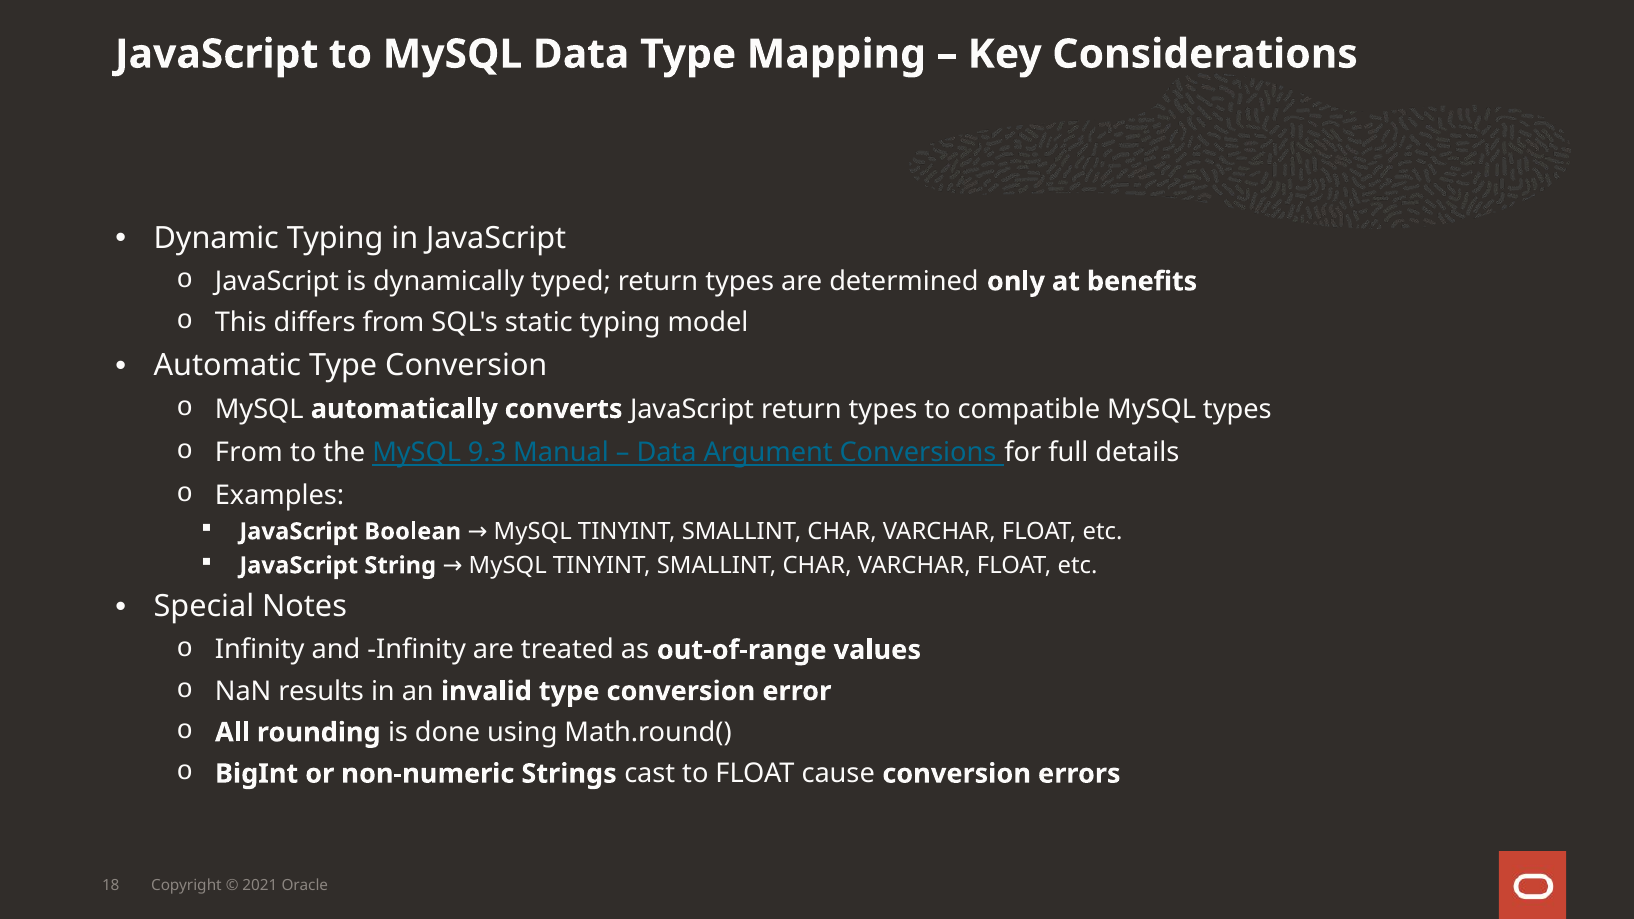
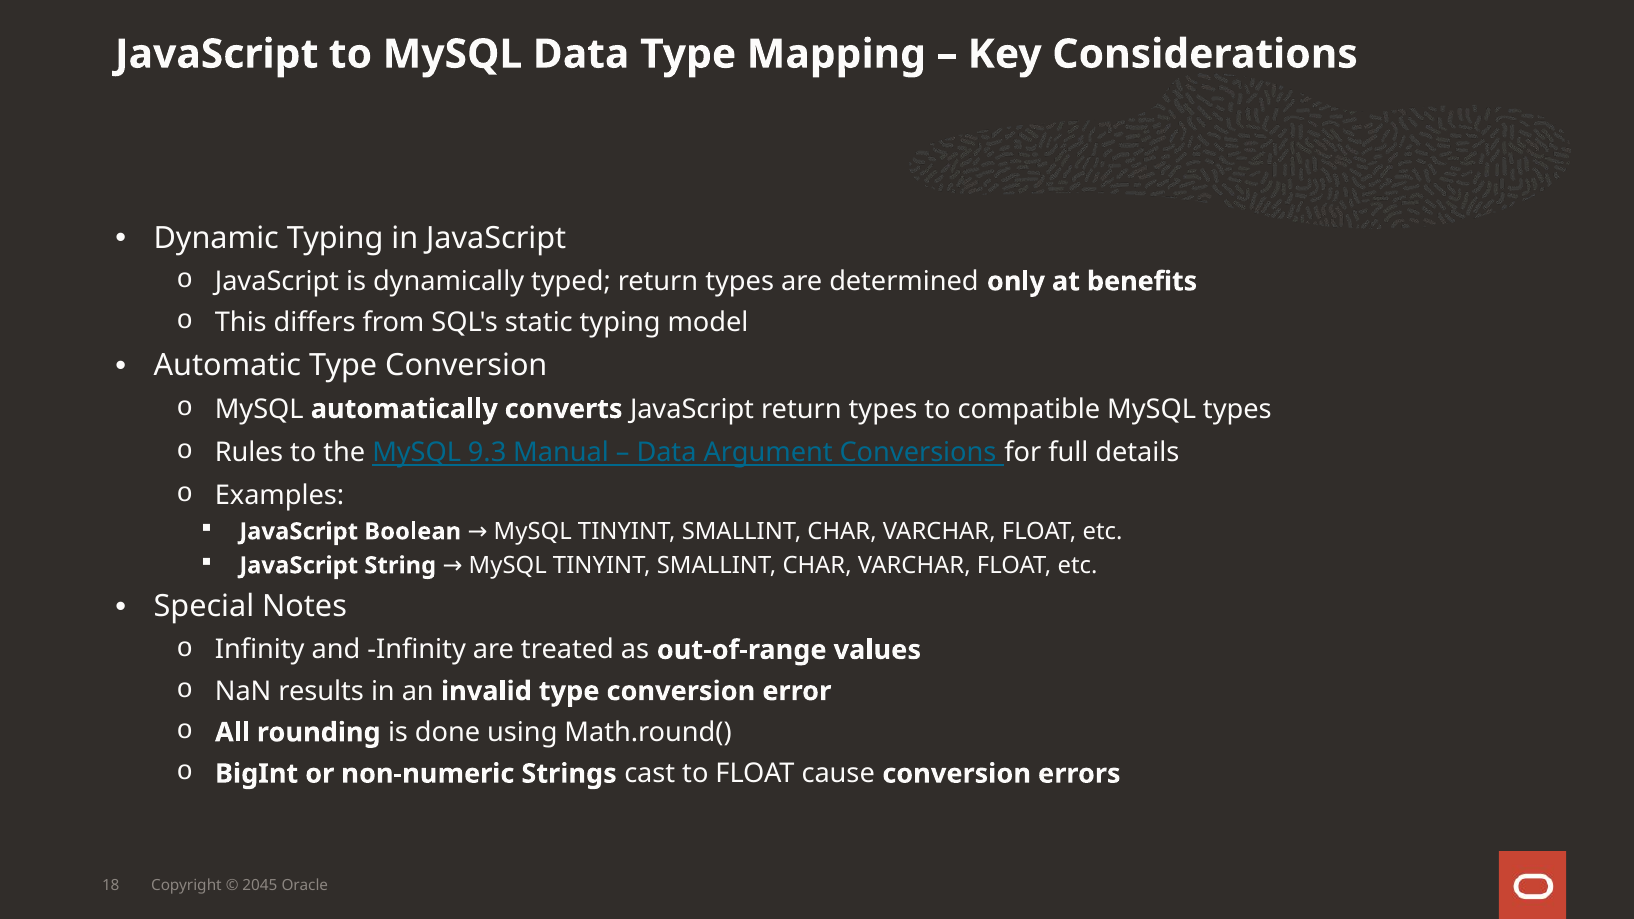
From: From -> Rules (249, 453)
2021: 2021 -> 2045 (260, 885)
